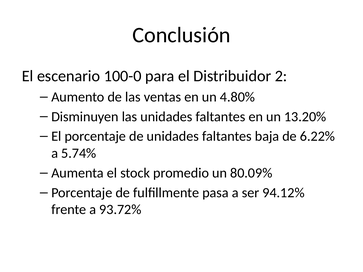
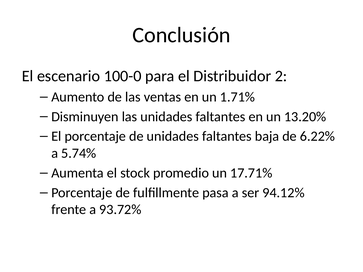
4.80%: 4.80% -> 1.71% (237, 97)
80.09%: 80.09% -> 17.71% (251, 173)
